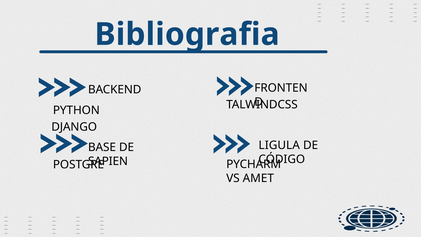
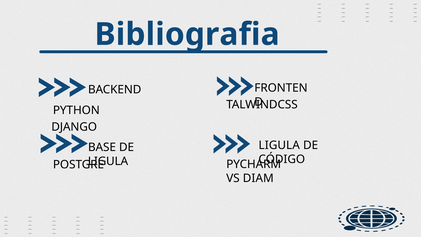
SAPIEN: SAPIEN -> LIGULA (108, 161)
AMET: AMET -> DIAM (258, 178)
